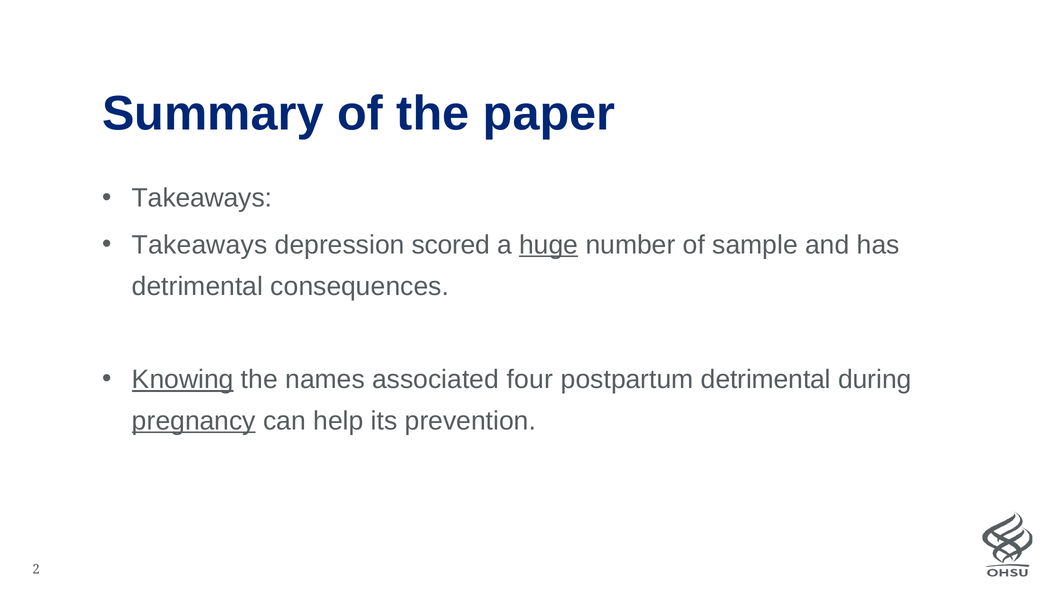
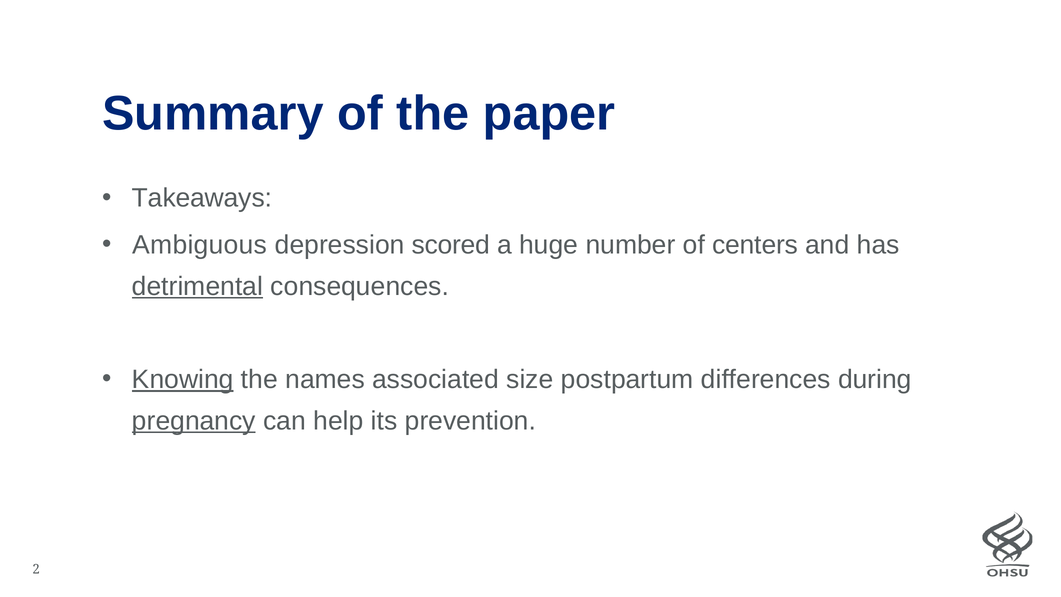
Takeaways: Takeaways -> Ambiguous (200, 245)
huge underline: present -> none (549, 245)
sample: sample -> centers (755, 245)
detrimental underline: none -> present (198, 286)
four: four -> size (530, 380)
postpartum detrimental: detrimental -> differences (766, 380)
